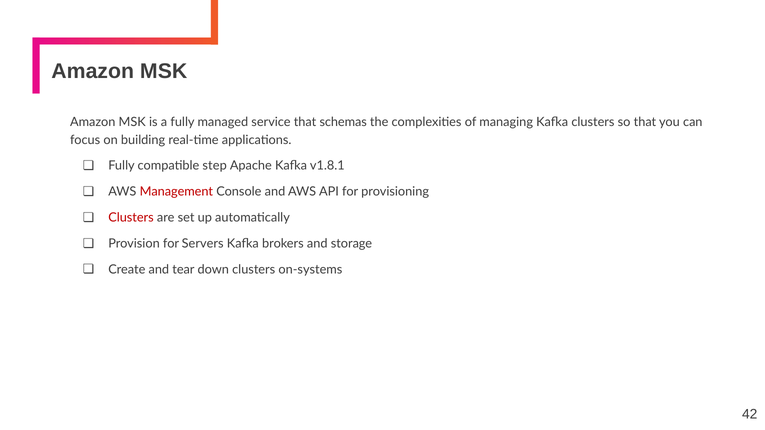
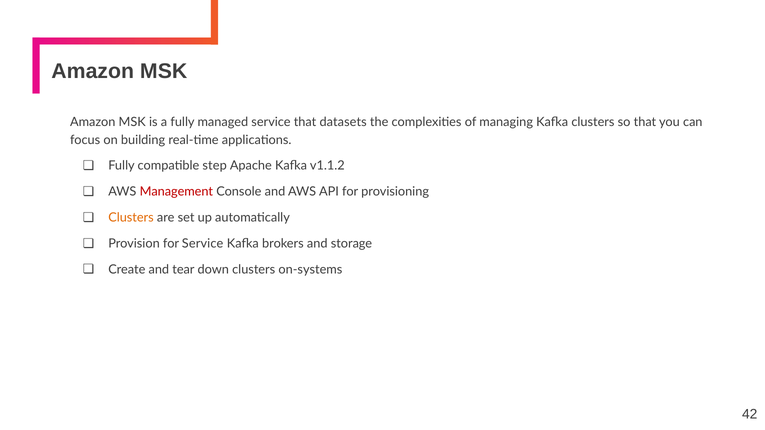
schemas: schemas -> datasets (343, 122)
v1.8.1: v1.8.1 -> v1.1.2 (327, 166)
Clusters colour: red -> orange (131, 218)
for Servers: Servers -> Service (203, 244)
